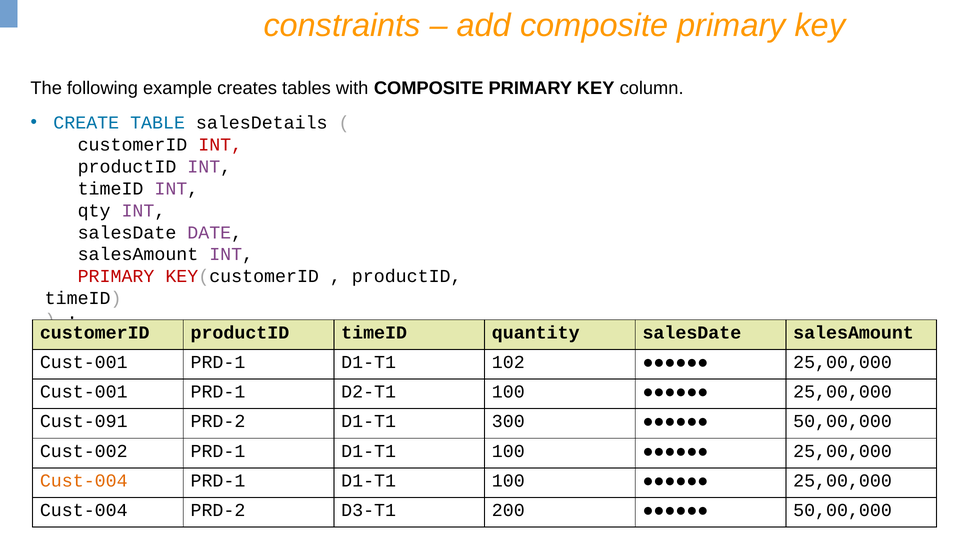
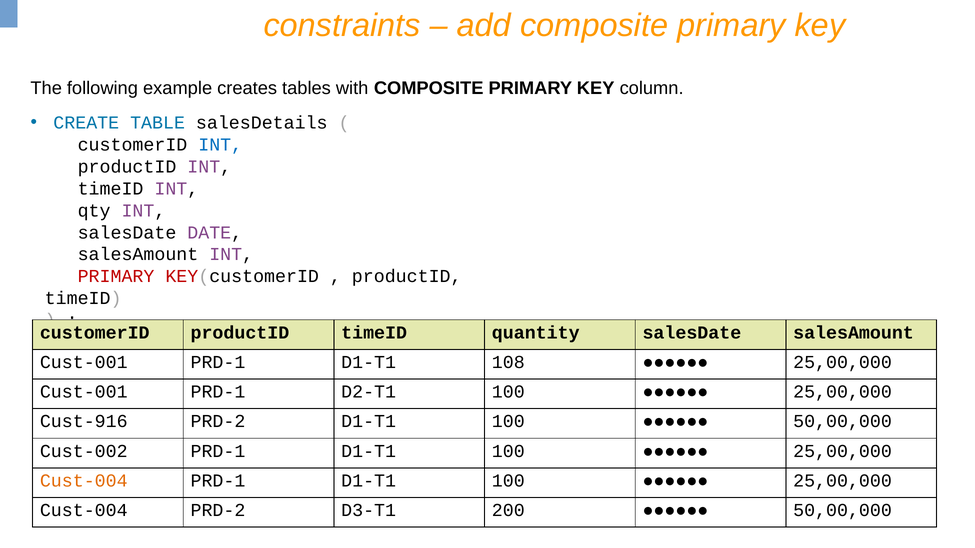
INT colour: red -> blue (220, 145)
102: 102 -> 108 (508, 362)
Cust-091: Cust-091 -> Cust-916 (84, 422)
PRD-2 D1-T1 300: 300 -> 100 (508, 422)
